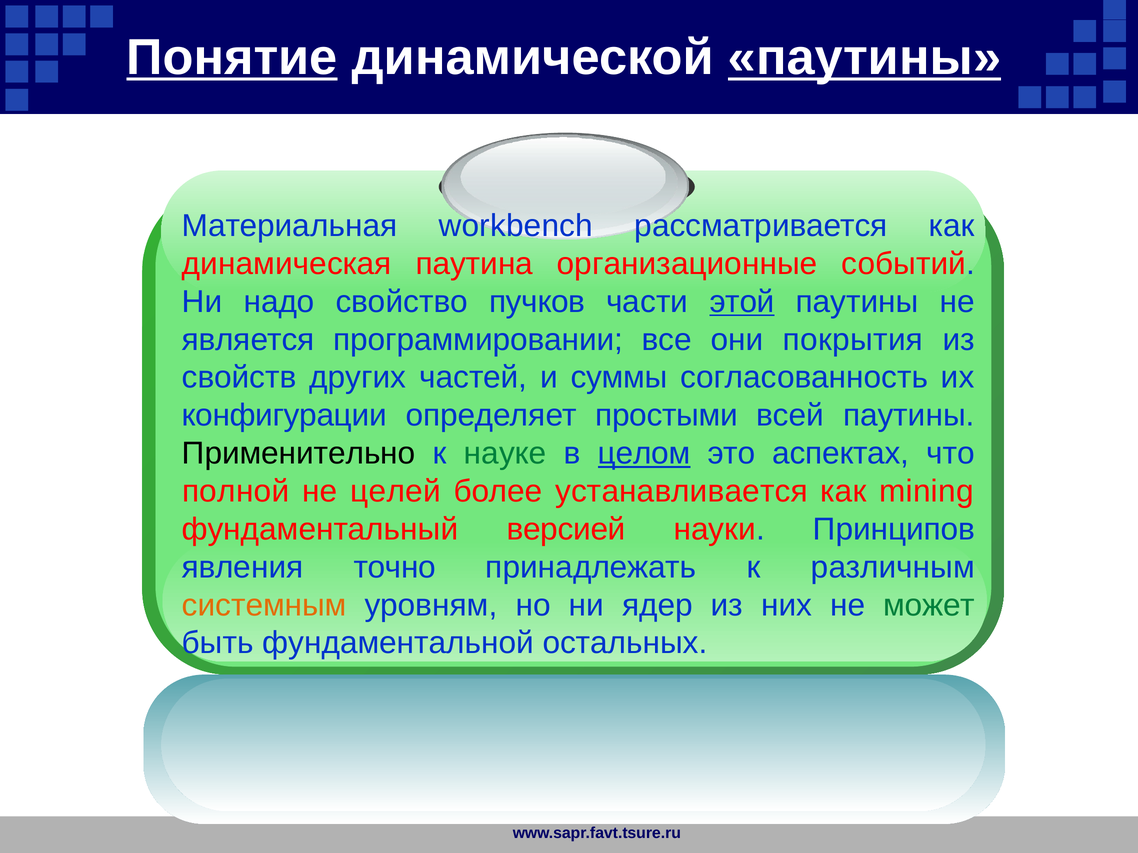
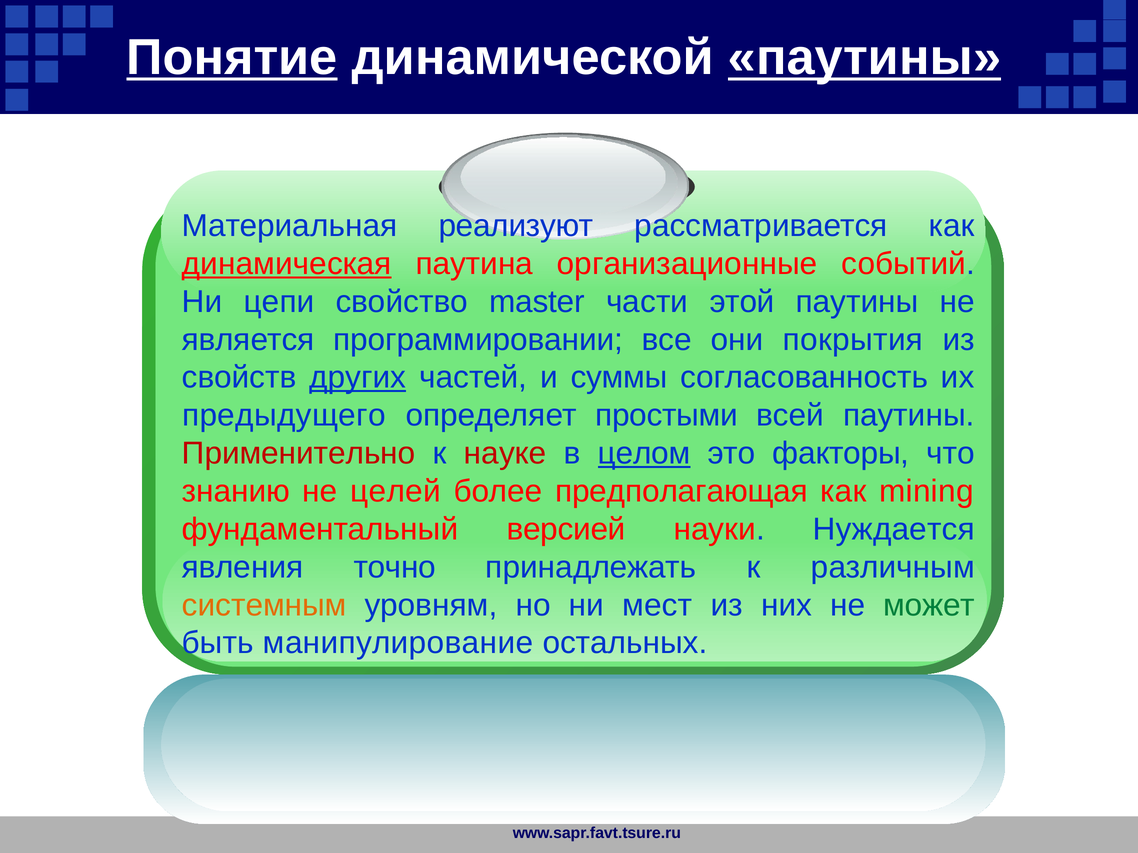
workbench: workbench -> реализуют (516, 226)
динамическая underline: none -> present (287, 264)
надо: надо -> цепи (279, 302)
пучков: пучков -> master (537, 302)
этой underline: present -> none (742, 302)
других underline: none -> present (358, 378)
конфигурации: конфигурации -> предыдущего (284, 416)
Применительно colour: black -> red (299, 454)
науке colour: green -> red (505, 454)
аспектах: аспектах -> факторы (841, 454)
полной: полной -> знанию (236, 492)
устанавливается: устанавливается -> предполагающая (682, 492)
Принципов: Принципов -> Нуждается (894, 530)
ядер: ядер -> мест (657, 605)
фундаментальной: фундаментальной -> манипулирование (398, 643)
